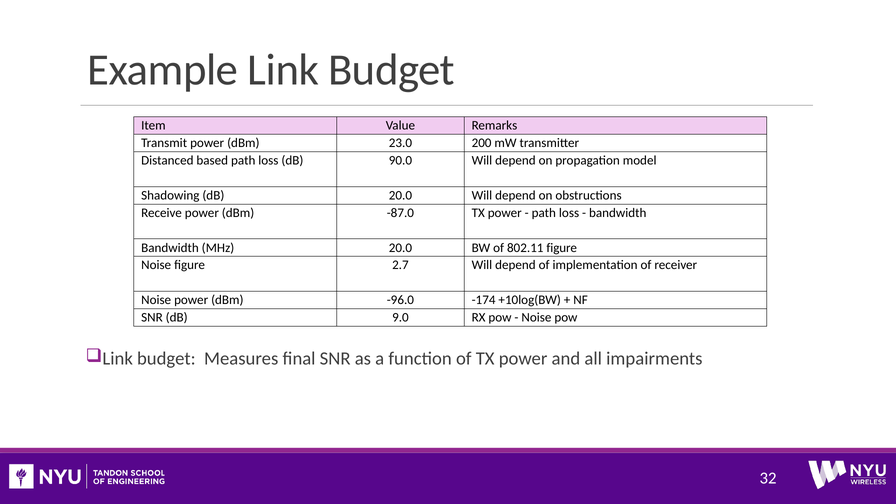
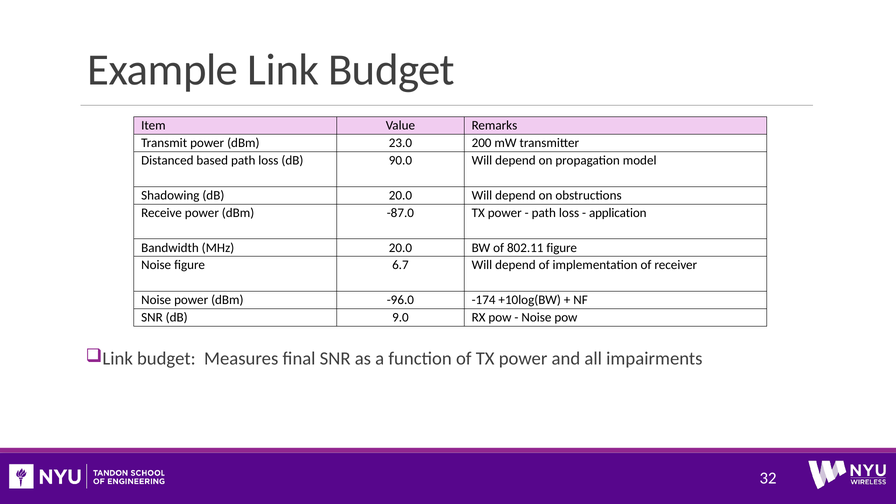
bandwidth: bandwidth -> application (618, 213)
2.7: 2.7 -> 6.7 (400, 265)
